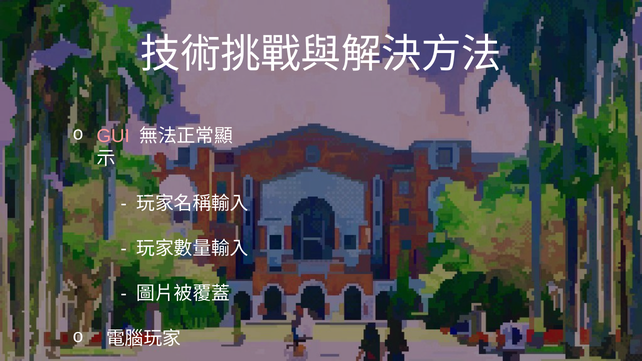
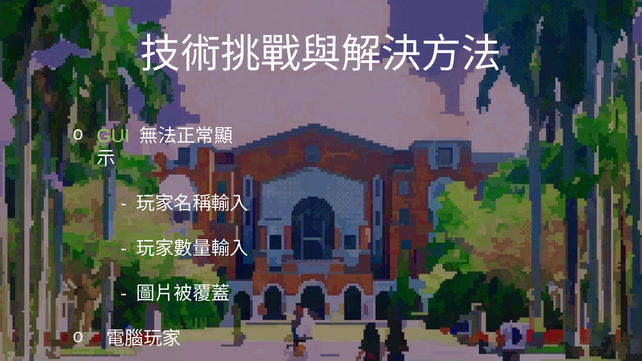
GUI colour: pink -> light green (113, 136)
